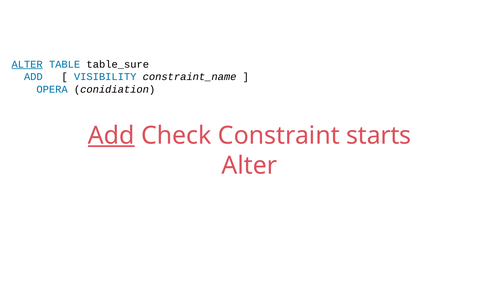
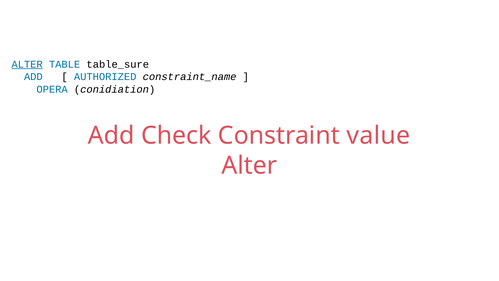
VISIBILITY: VISIBILITY -> AUTHORIZED (105, 77)
Add underline: present -> none (111, 135)
starts: starts -> value (378, 135)
